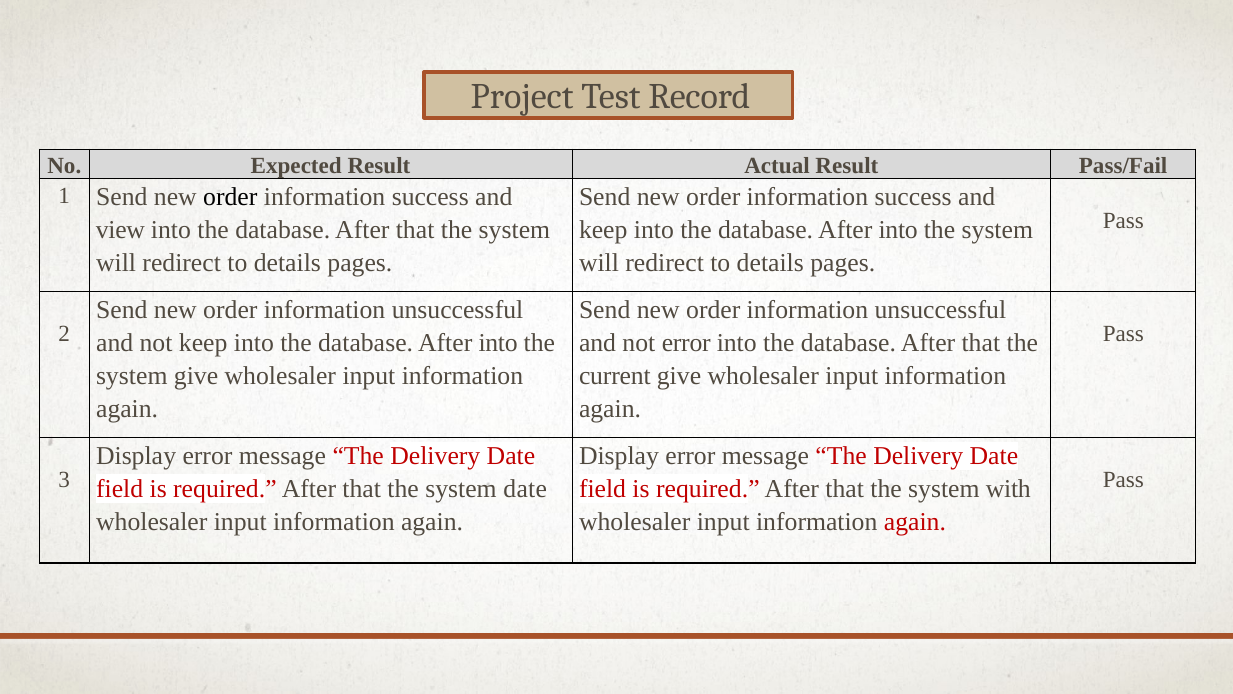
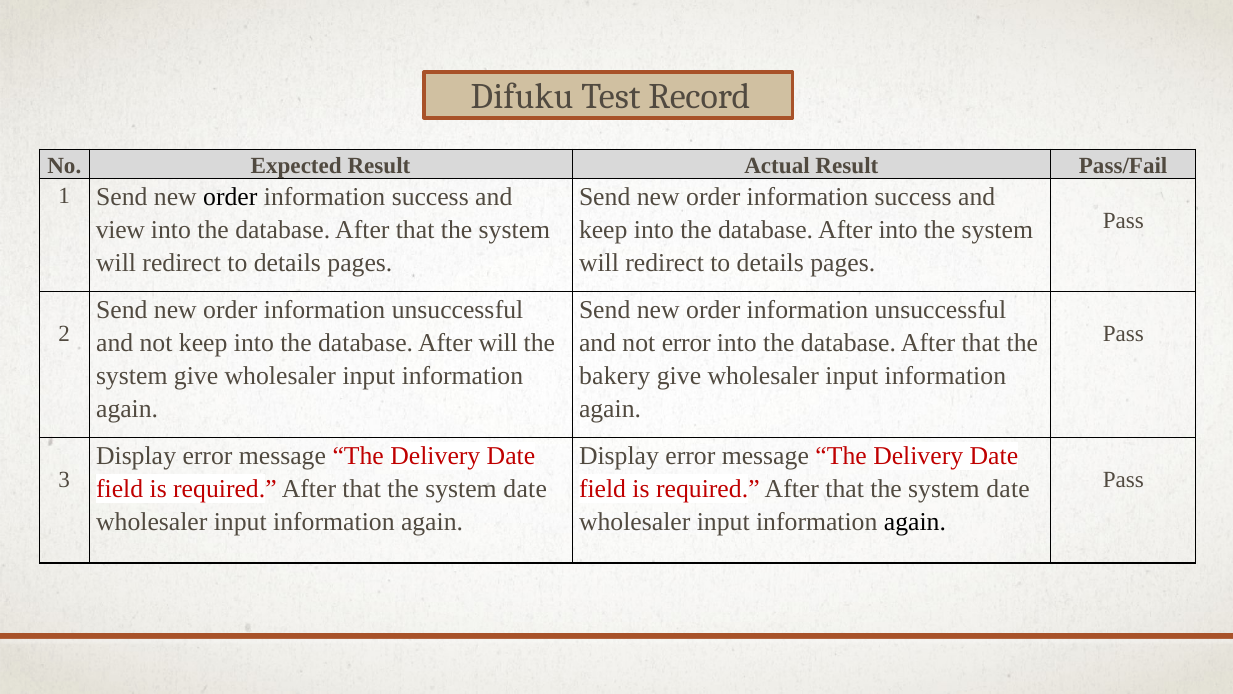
Project: Project -> Difuku (522, 96)
into: into -> will (498, 343)
current: current -> bakery (615, 376)
with: with -> date (1008, 488)
again colour: red -> black (915, 521)
